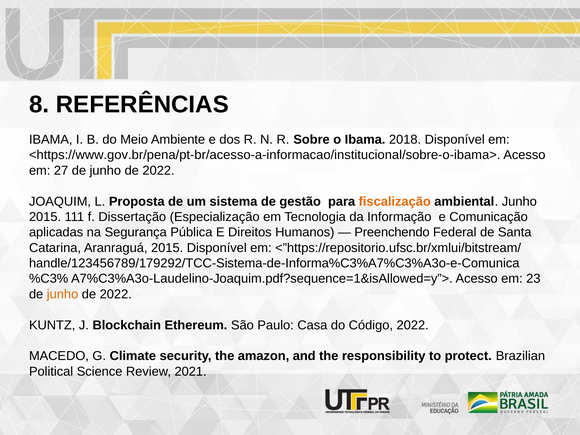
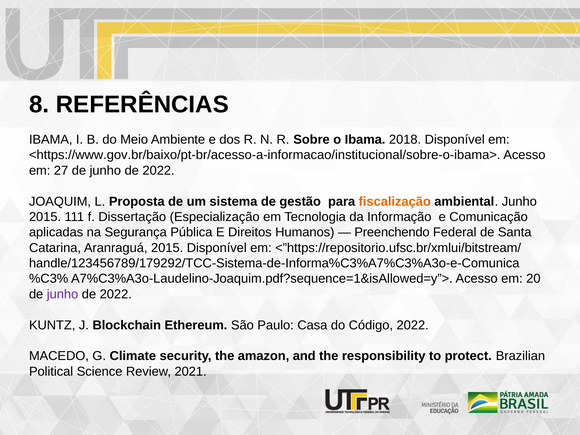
<https://www.gov.br/pena/pt-br/acesso-a-informacao/institucional/sobre-o-ibama>: <https://www.gov.br/pena/pt-br/acesso-a-informacao/institucional/sobre-o-ibama> -> <https://www.gov.br/baixo/pt-br/acesso-a-informacao/institucional/sobre-o-ibama> (265, 155)
23: 23 -> 20 (533, 279)
junho colour: orange -> purple (63, 294)
